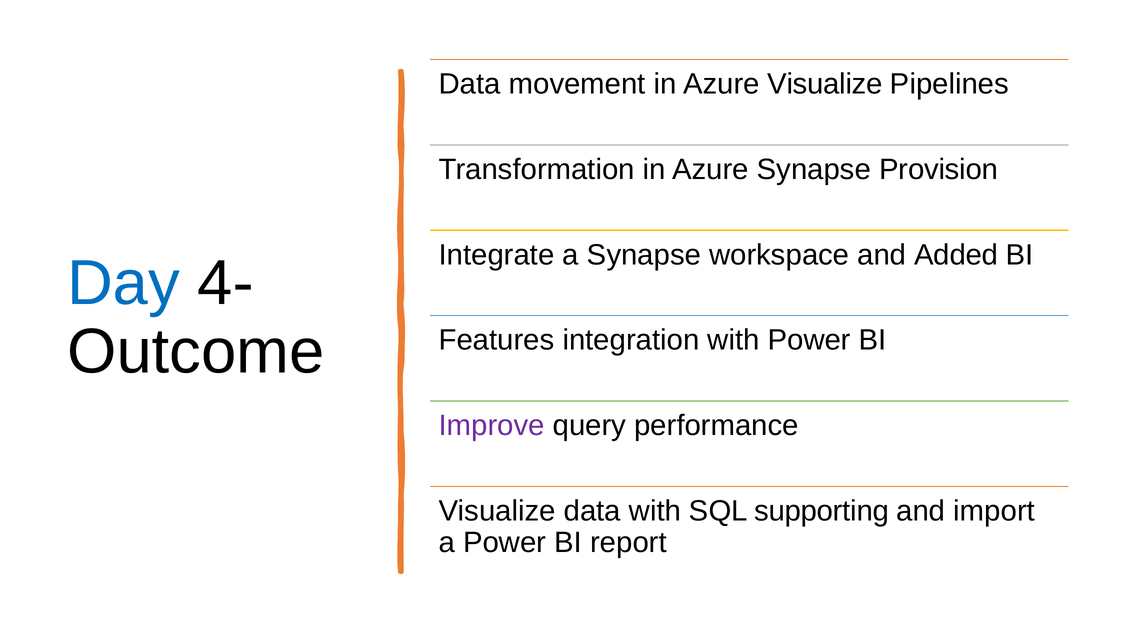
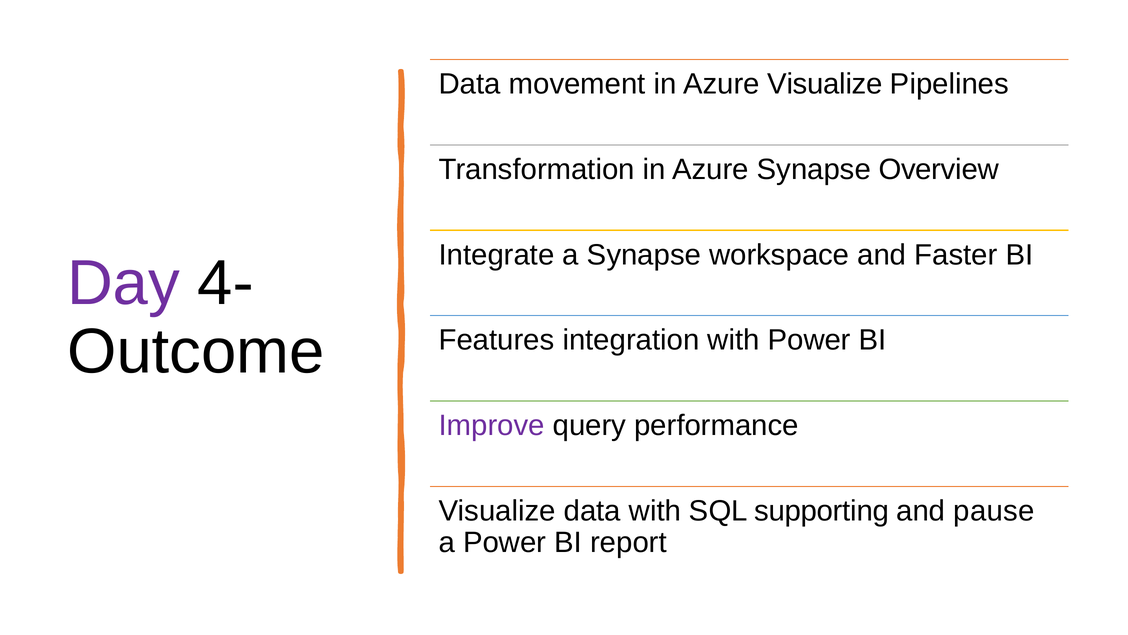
Provision: Provision -> Overview (939, 169)
Added: Added -> Faster (956, 255)
Day colour: blue -> purple (124, 283)
import: import -> pause (994, 510)
